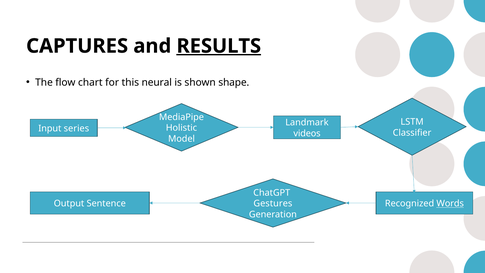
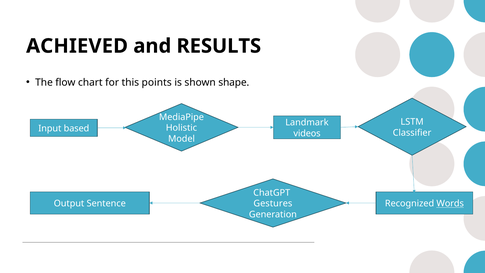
CAPTURES: CAPTURES -> ACHIEVED (77, 46)
RESULTS underline: present -> none (219, 46)
neural: neural -> points (157, 82)
series: series -> based (76, 128)
